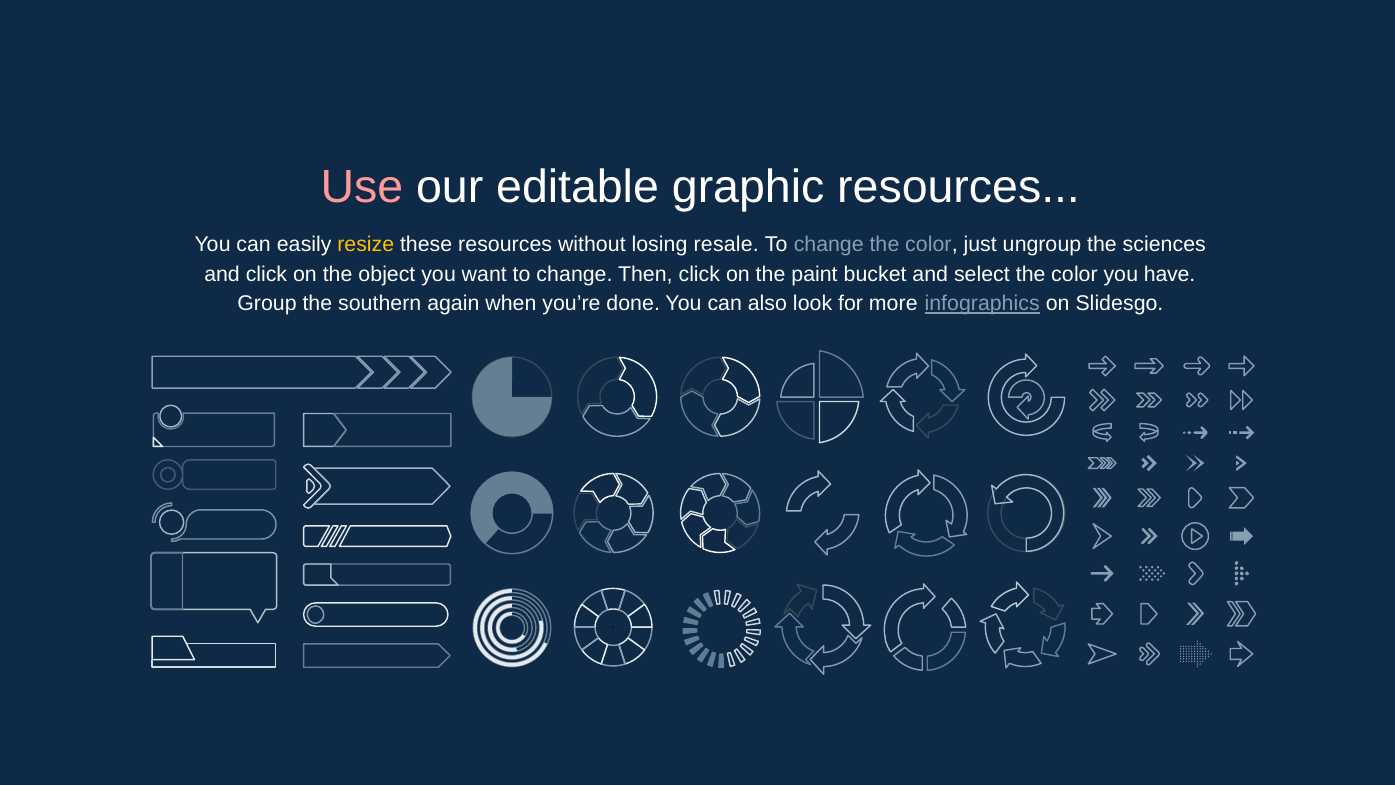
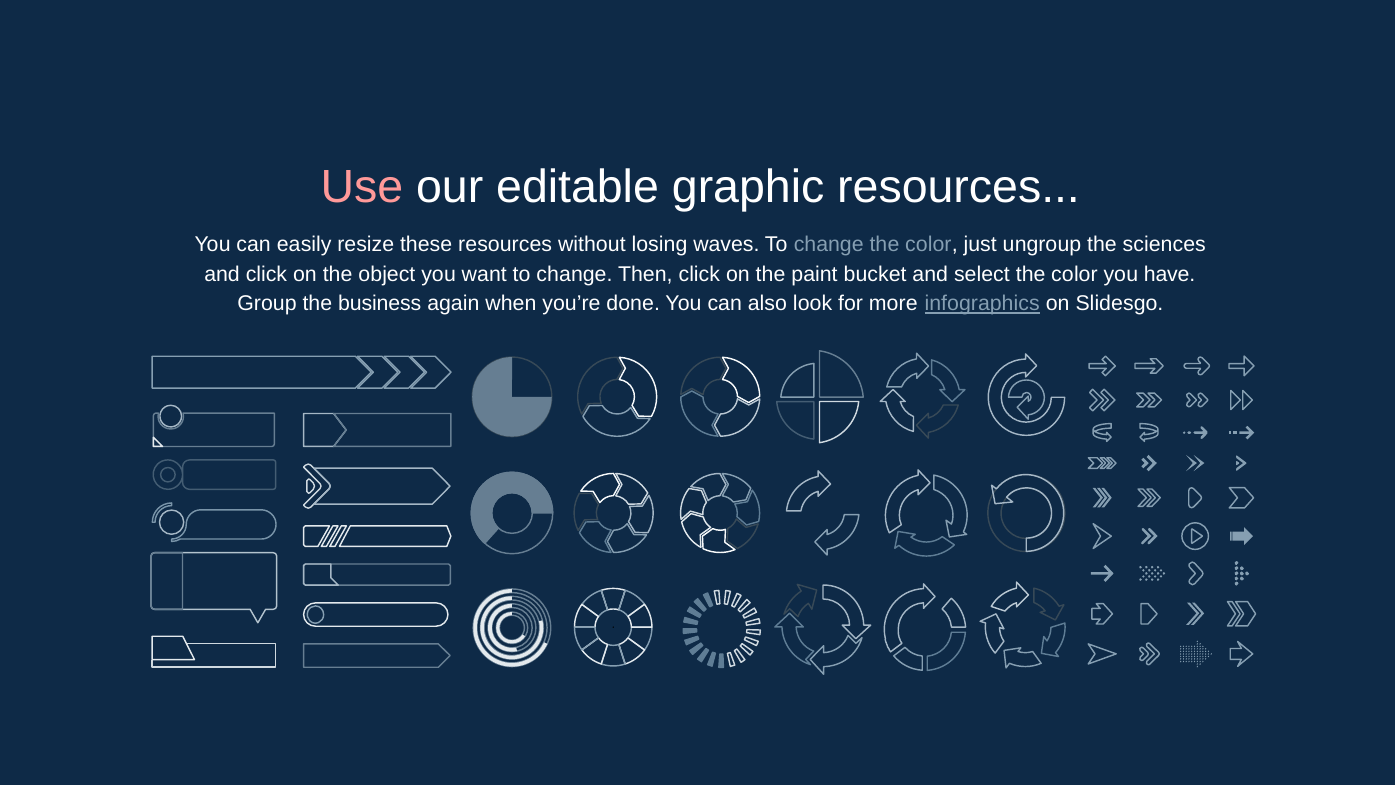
resize colour: yellow -> white (366, 245)
resale: resale -> waves (726, 245)
southern: southern -> business (380, 303)
